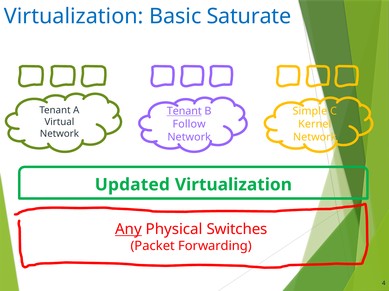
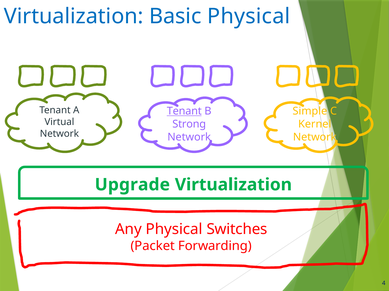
Basic Saturate: Saturate -> Physical (249, 16)
Follow: Follow -> Strong (189, 124)
Updated: Updated -> Upgrade (132, 185)
Any underline: present -> none (128, 230)
